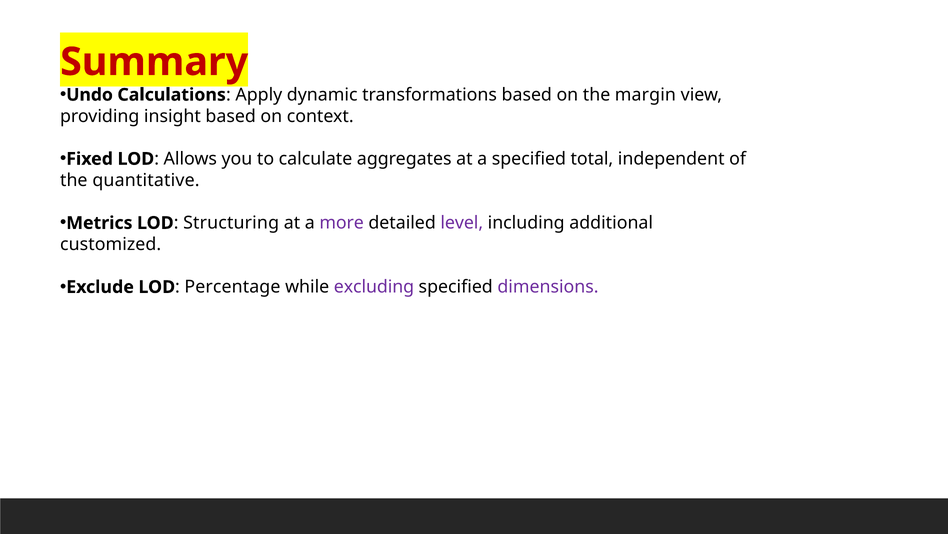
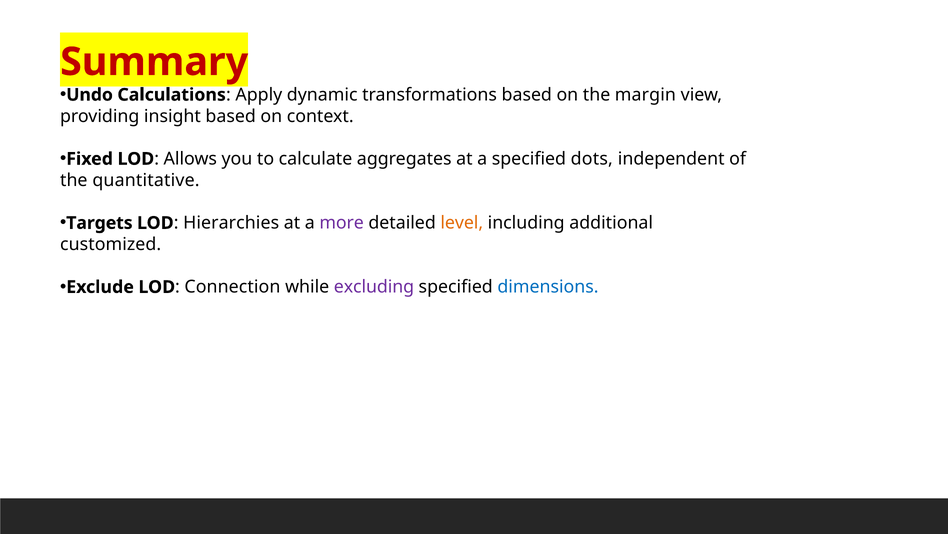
total: total -> dots (592, 159)
Metrics: Metrics -> Targets (99, 223)
Structuring: Structuring -> Hierarchies (231, 223)
level colour: purple -> orange (462, 223)
Percentage: Percentage -> Connection (232, 287)
dimensions colour: purple -> blue (548, 287)
